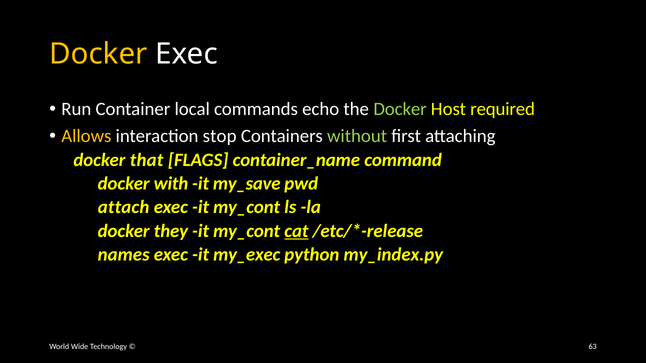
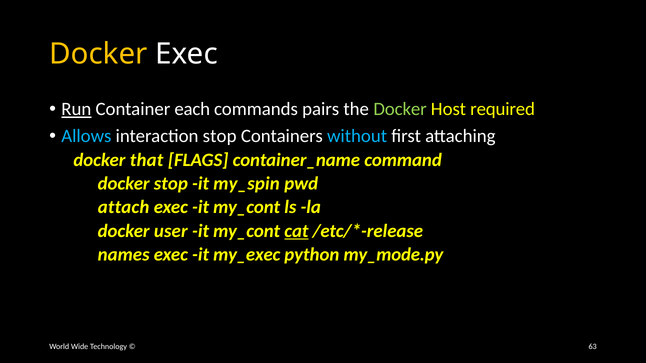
Run underline: none -> present (76, 109)
local: local -> each (192, 109)
echo: echo -> pairs (321, 109)
Allows colour: yellow -> light blue (86, 136)
without colour: light green -> light blue (357, 136)
docker with: with -> stop (171, 184)
my_save: my_save -> my_spin (247, 184)
they: they -> user (171, 231)
my_index.py: my_index.py -> my_mode.py (393, 255)
